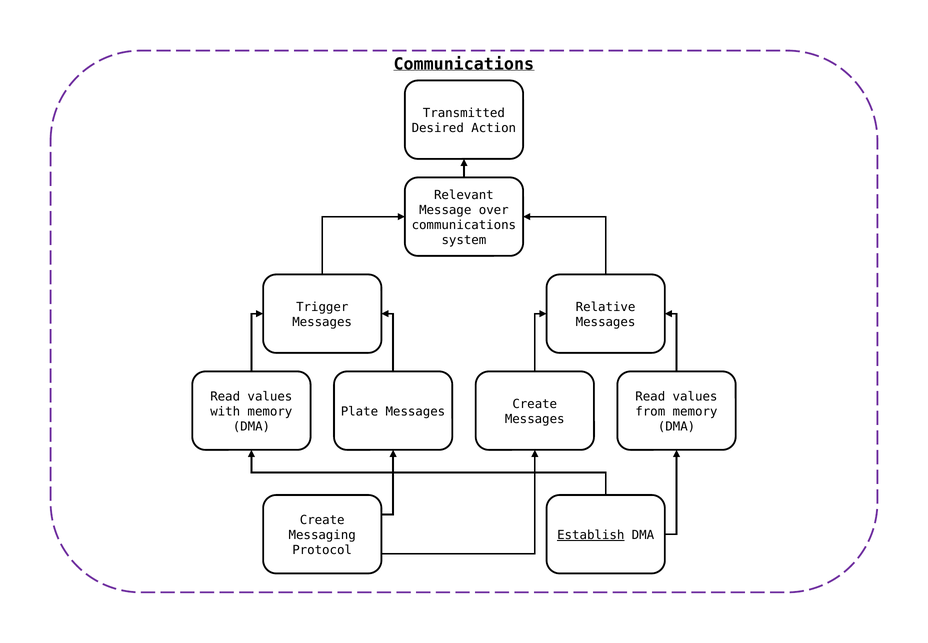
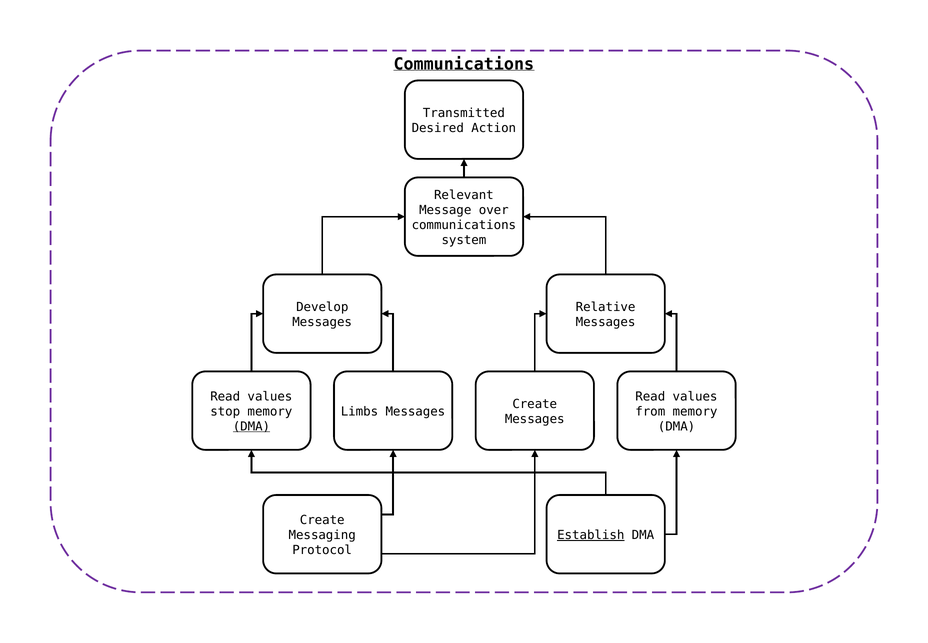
Trigger: Trigger -> Develop (322, 307)
with: with -> stop (225, 411)
Plate: Plate -> Limbs (359, 411)
DMA underline: none -> present (251, 426)
